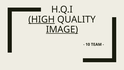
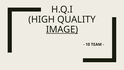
HIGH underline: present -> none (42, 19)
